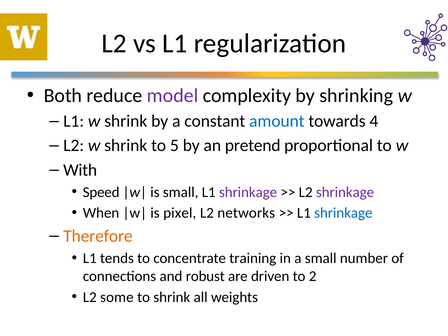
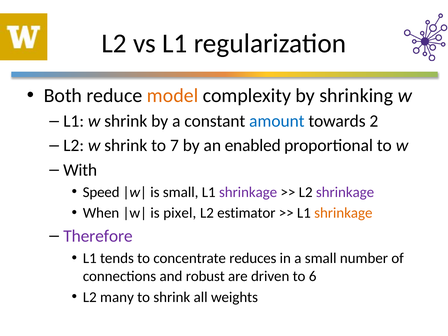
model colour: purple -> orange (173, 96)
4: 4 -> 2 (374, 121)
5: 5 -> 7 (174, 146)
pretend: pretend -> enabled (253, 146)
networks: networks -> estimator (246, 213)
shrinkage colour: blue -> orange (343, 213)
Therefore colour: orange -> purple (98, 236)
training: training -> reduces (253, 258)
2: 2 -> 6 (313, 276)
some: some -> many (117, 297)
